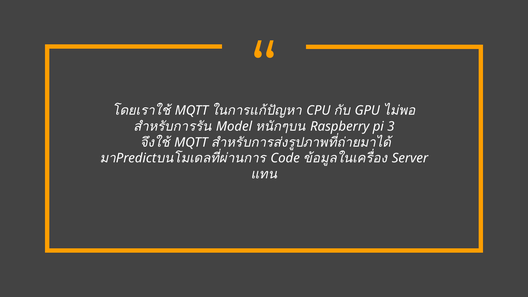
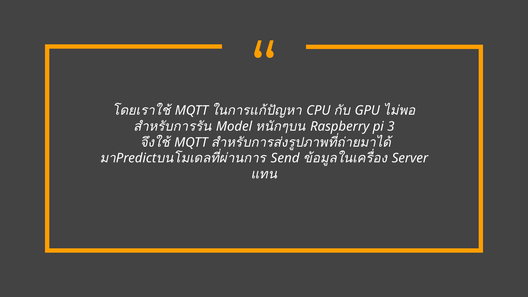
Code: Code -> Send (285, 158)
